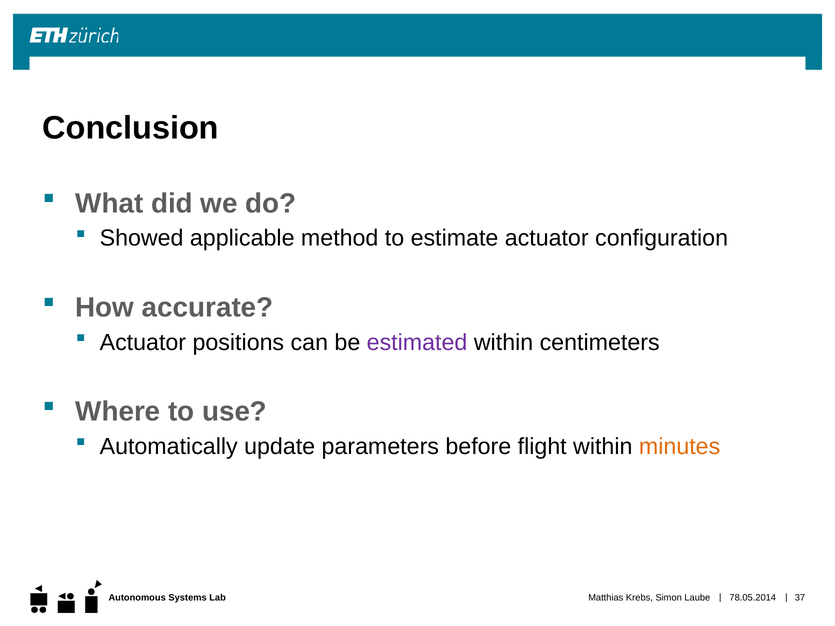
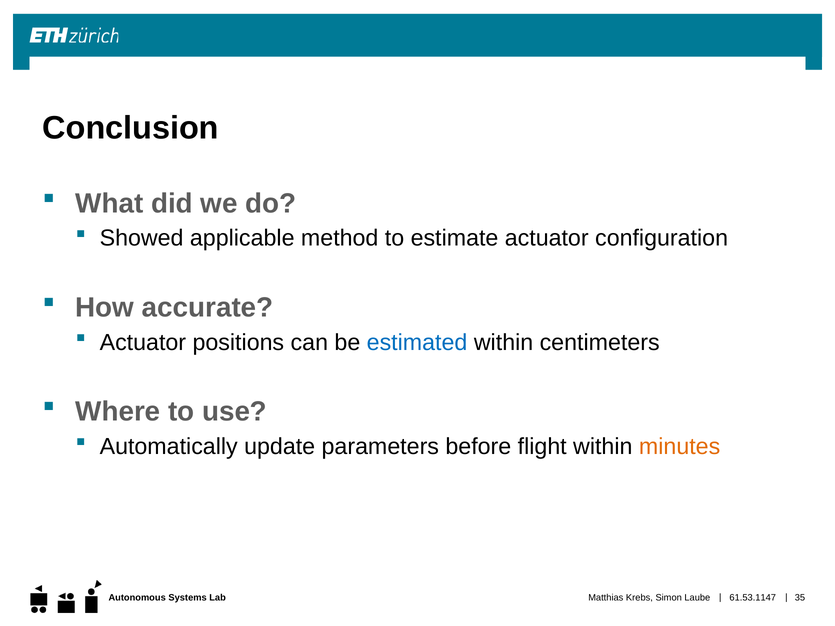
estimated colour: purple -> blue (417, 343)
37: 37 -> 35 (800, 598)
78.05.2014: 78.05.2014 -> 61.53.1147 (753, 598)
